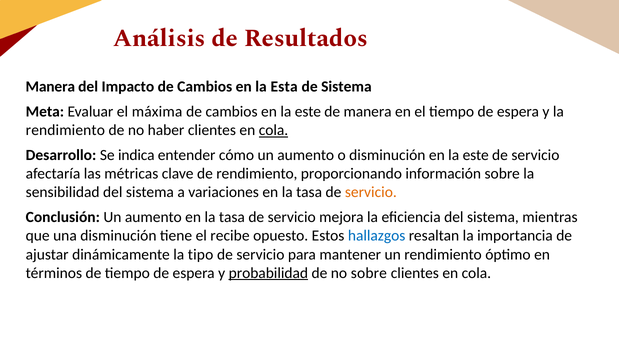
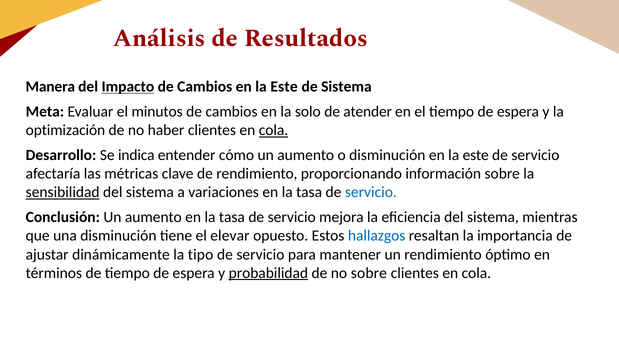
Impacto underline: none -> present (128, 87)
Cambios en la Esta: Esta -> Este (284, 87)
máxima: máxima -> minutos (157, 112)
cambios en la este: este -> solo (308, 112)
de manera: manera -> atender (368, 112)
rendimiento: rendimiento -> optimización (65, 130)
sensibilidad underline: none -> present (63, 192)
servicio colour: orange -> blue (371, 192)
recibe: recibe -> elevar (230, 236)
